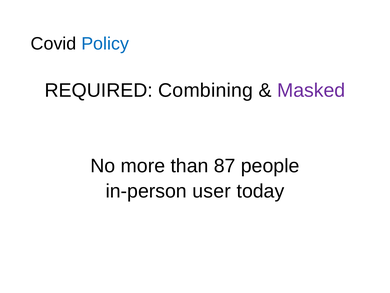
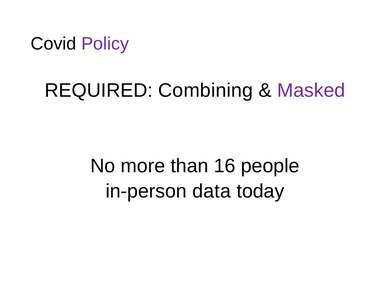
Policy colour: blue -> purple (105, 44)
87: 87 -> 16 (225, 166)
user: user -> data (212, 191)
